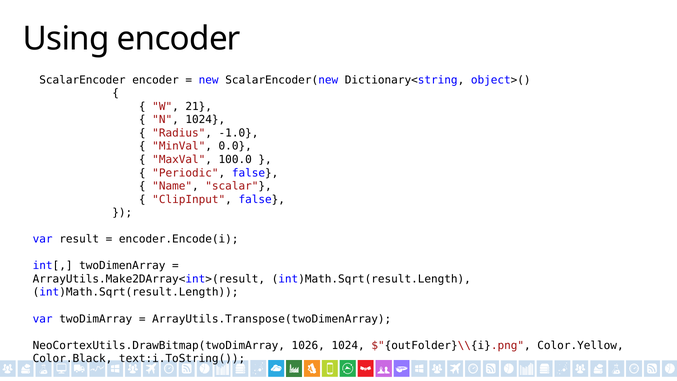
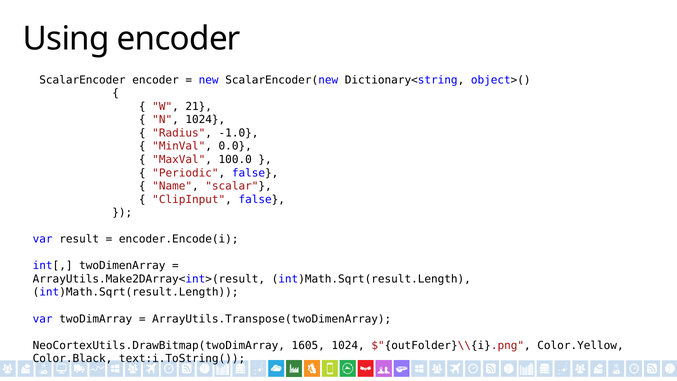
1026: 1026 -> 1605 (308, 345)
